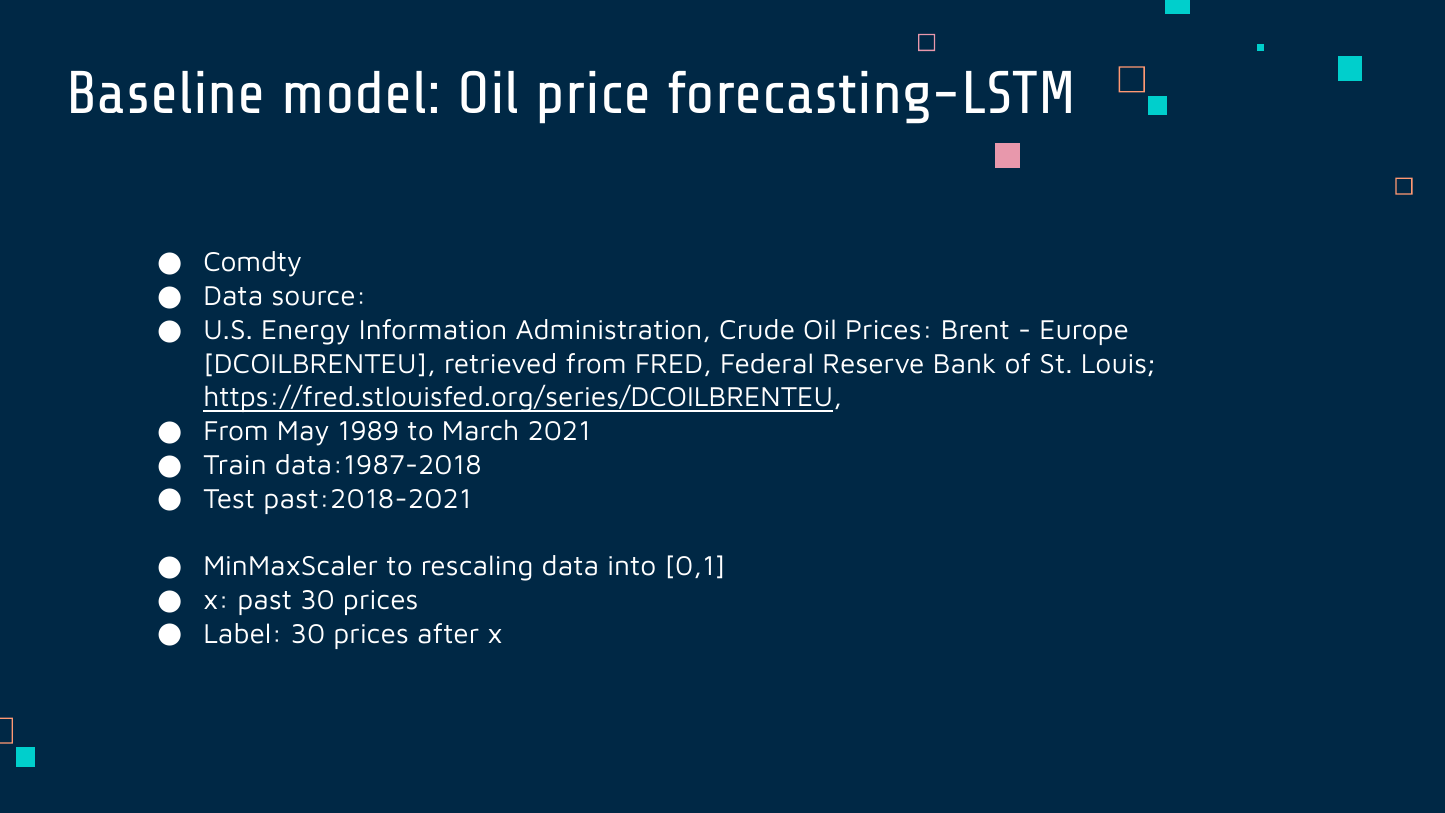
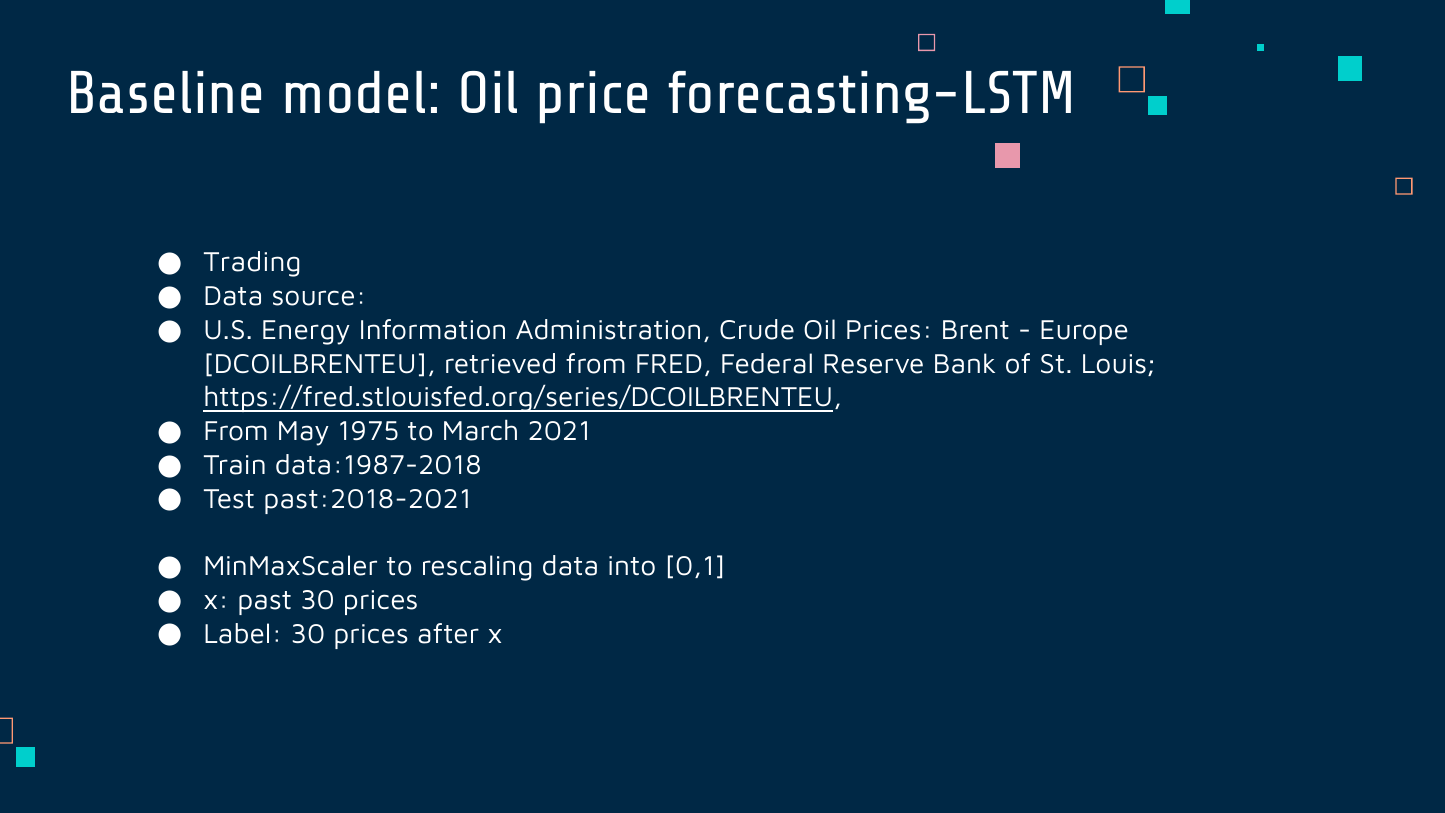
Comdty: Comdty -> Trading (253, 263)
1989: 1989 -> 1975 (368, 431)
